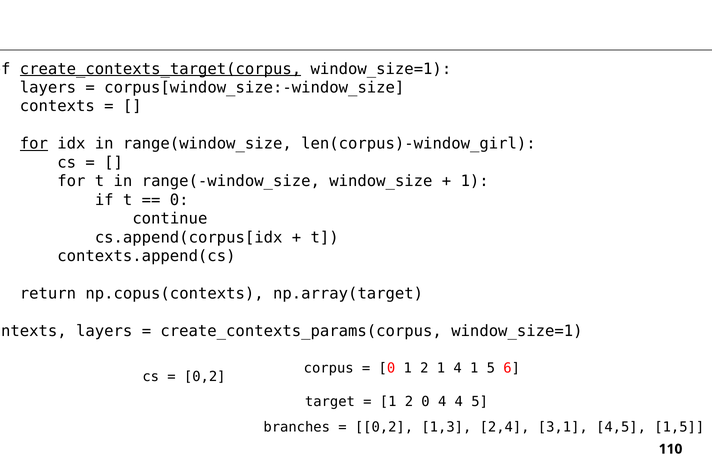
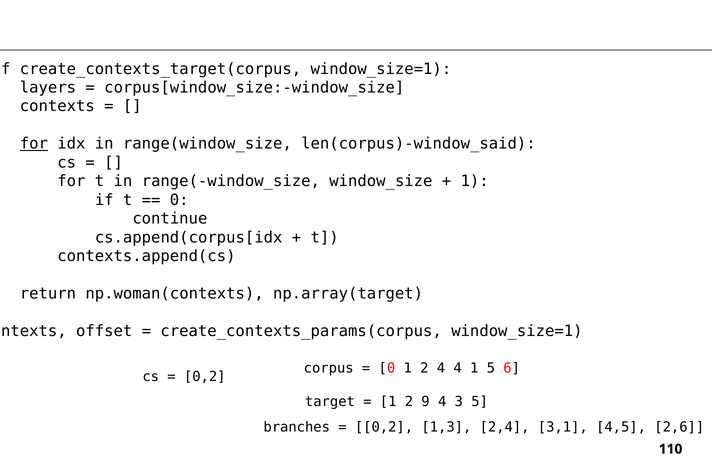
create_contexts_target(corpus underline: present -> none (161, 69)
len(corpus)-window_girl: len(corpus)-window_girl -> len(corpus)-window_said (418, 144)
np.copus(contexts: np.copus(contexts -> np.woman(contexts (175, 293)
layers: layers -> offset (104, 331)
2 1: 1 -> 4 (441, 368)
2 0: 0 -> 9 (426, 401)
4 4: 4 -> 3 (459, 401)
1,5: 1,5 -> 2,6 (679, 427)
